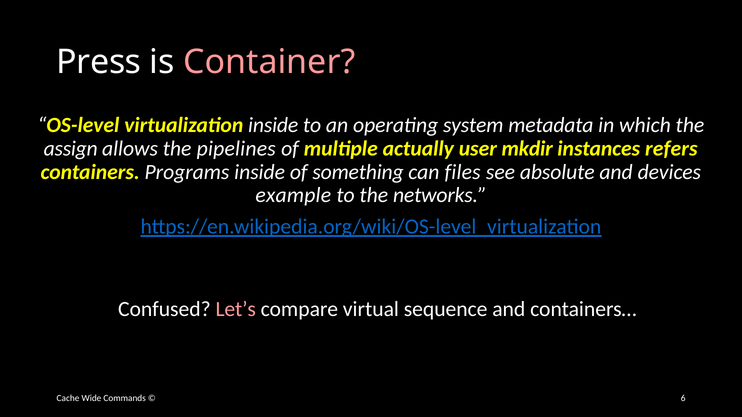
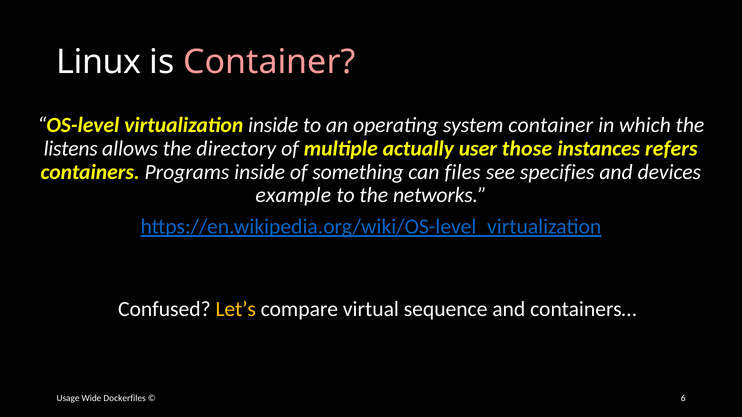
Press: Press -> Linux (99, 62)
system metadata: metadata -> container (551, 125)
assign: assign -> listens (71, 149)
pipelines: pipelines -> directory (236, 149)
mkdir: mkdir -> those (527, 149)
absolute: absolute -> specifies (557, 172)
Let’s colour: pink -> yellow (236, 309)
Cache: Cache -> Usage (68, 399)
Commands: Commands -> Dockerfiles (125, 399)
